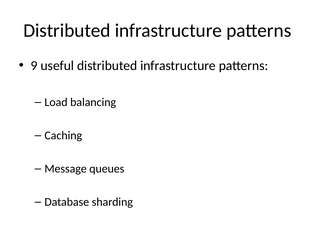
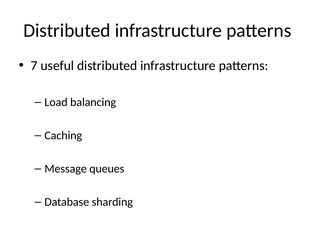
9: 9 -> 7 (34, 66)
